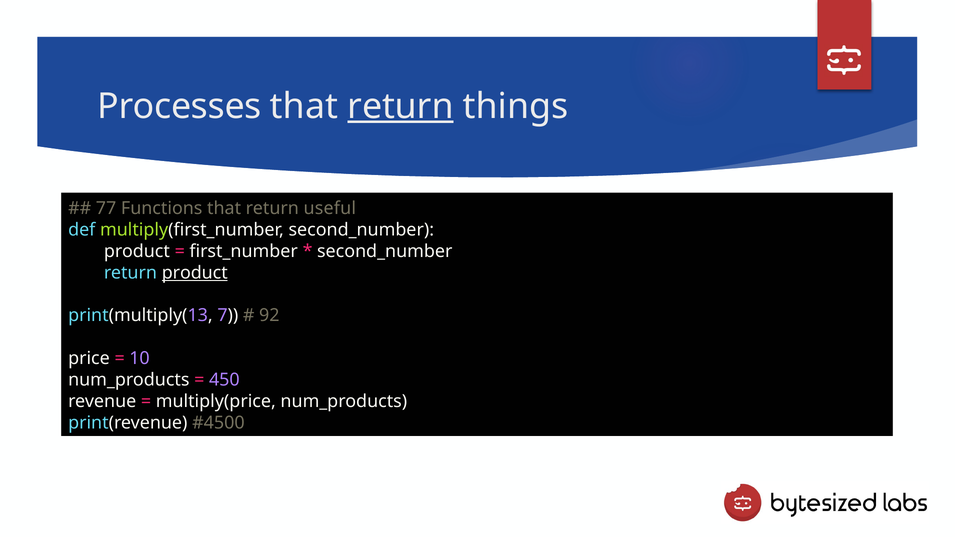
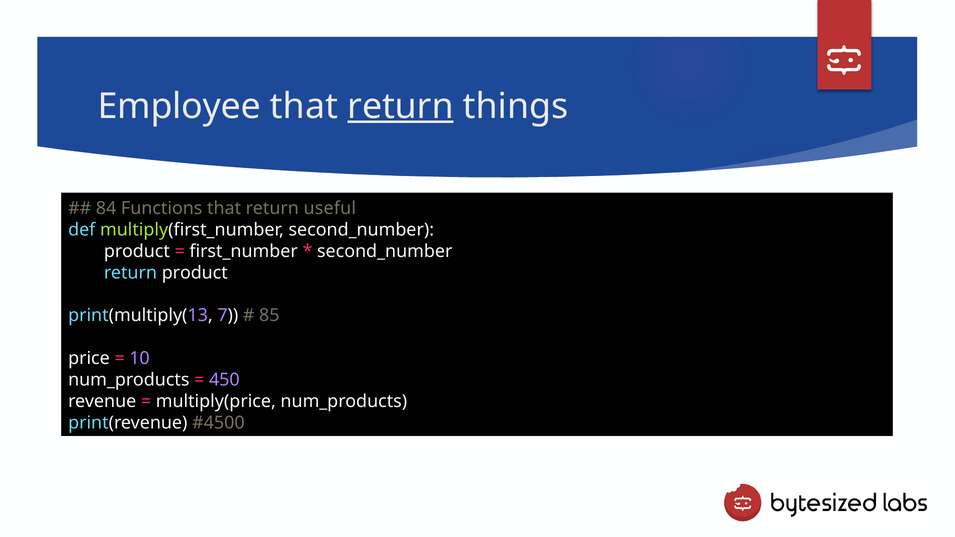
Processes: Processes -> Employee (179, 106)
77: 77 -> 84 (106, 208)
product underline: present -> none (195, 273)
92: 92 -> 85 (269, 316)
